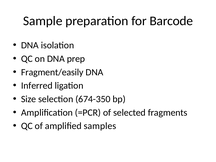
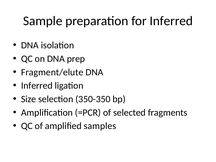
for Barcode: Barcode -> Inferred (171, 21)
Fragment/easily: Fragment/easily -> Fragment/elute (52, 72)
674-350: 674-350 -> 350-350 (93, 99)
